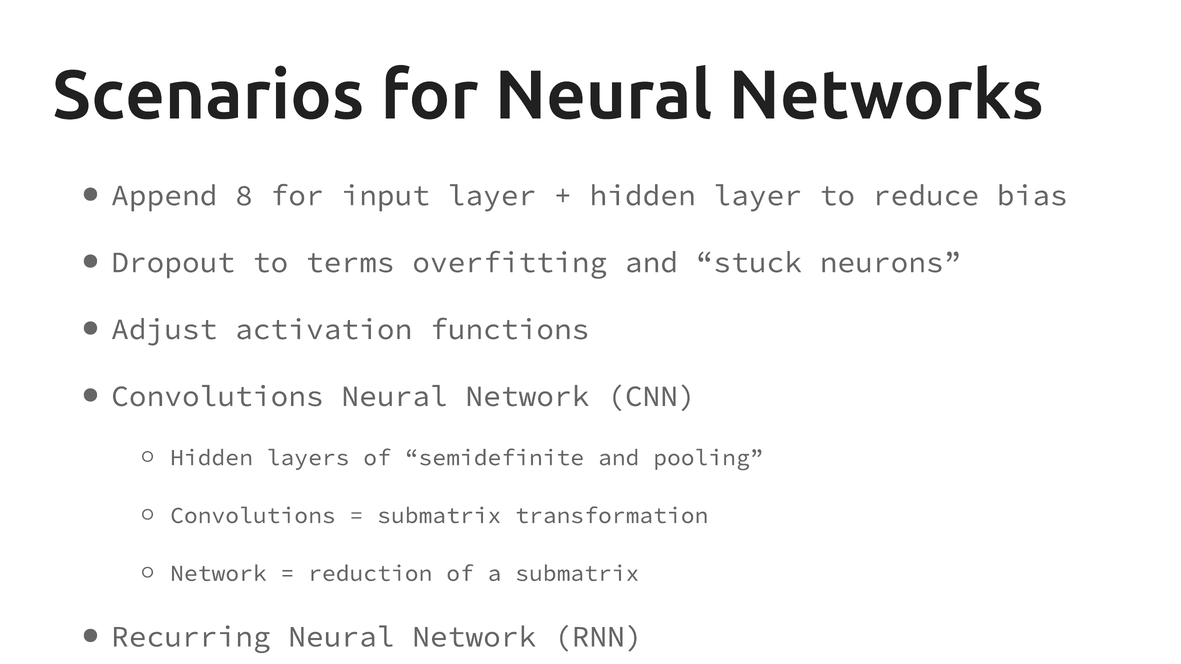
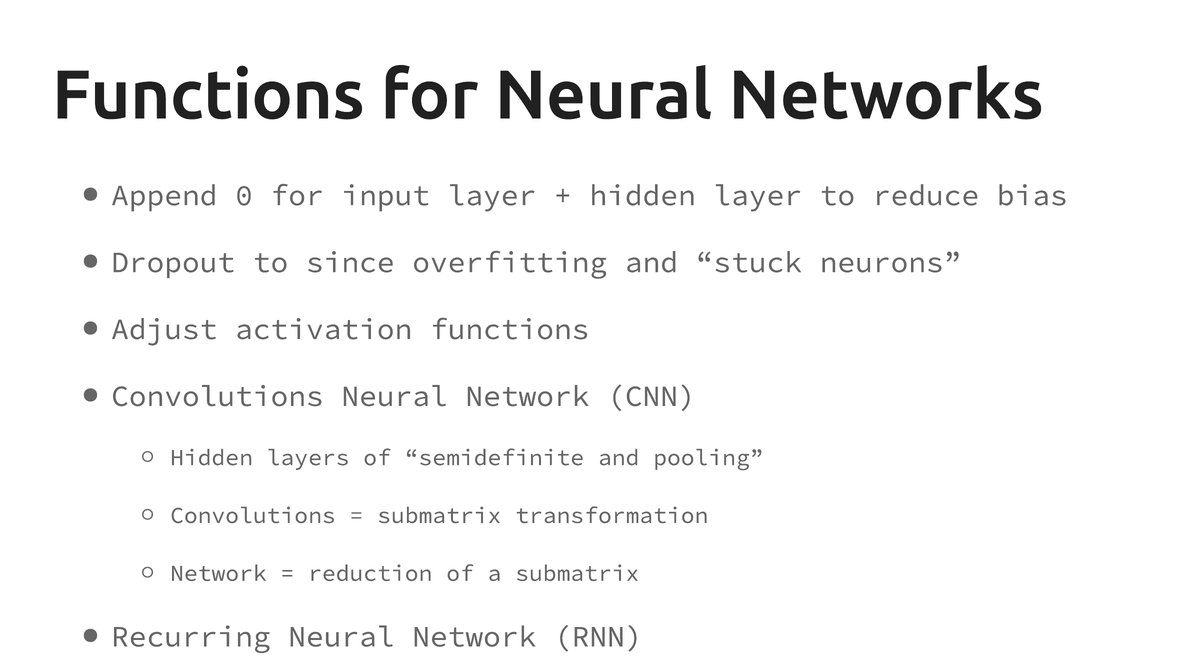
Scenarios: Scenarios -> Functions (208, 96)
8: 8 -> 0 (244, 196)
terms: terms -> since (350, 263)
